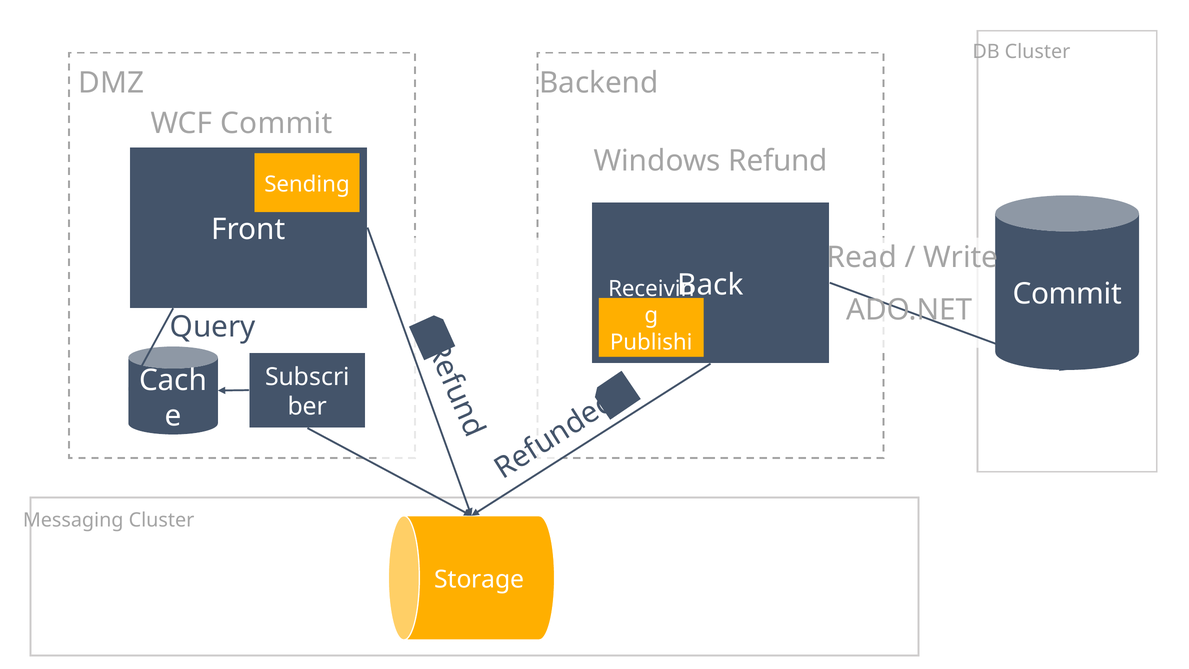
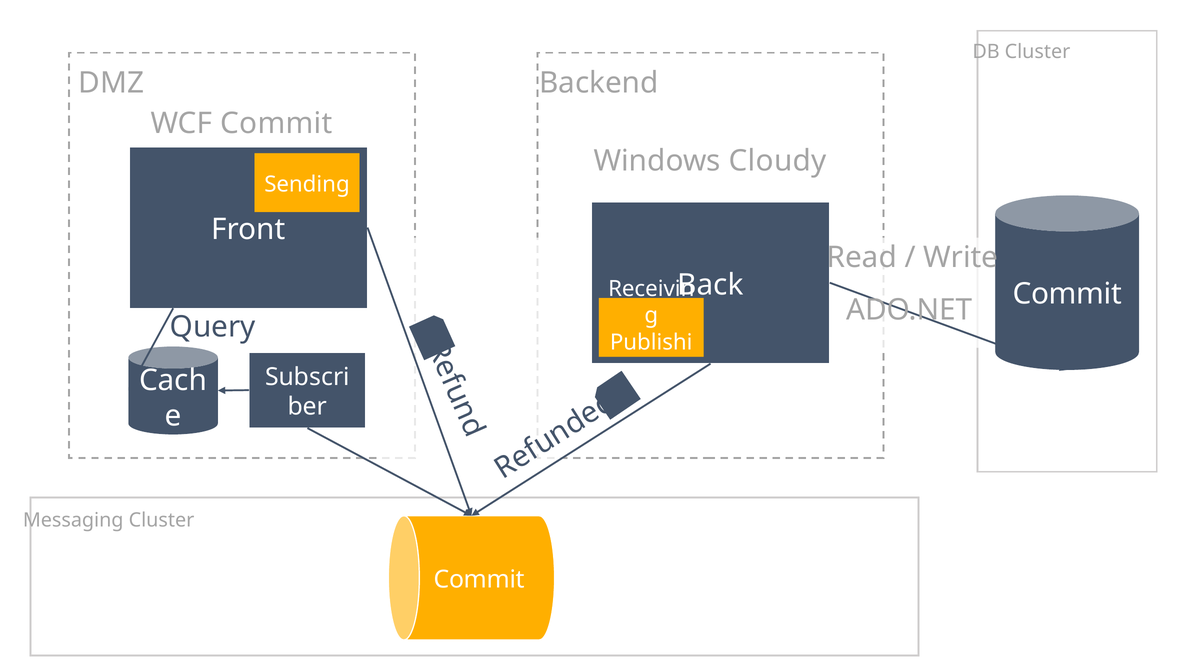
Refund: Refund -> Cloudy (778, 161)
Storage: Storage -> Commit (479, 579)
